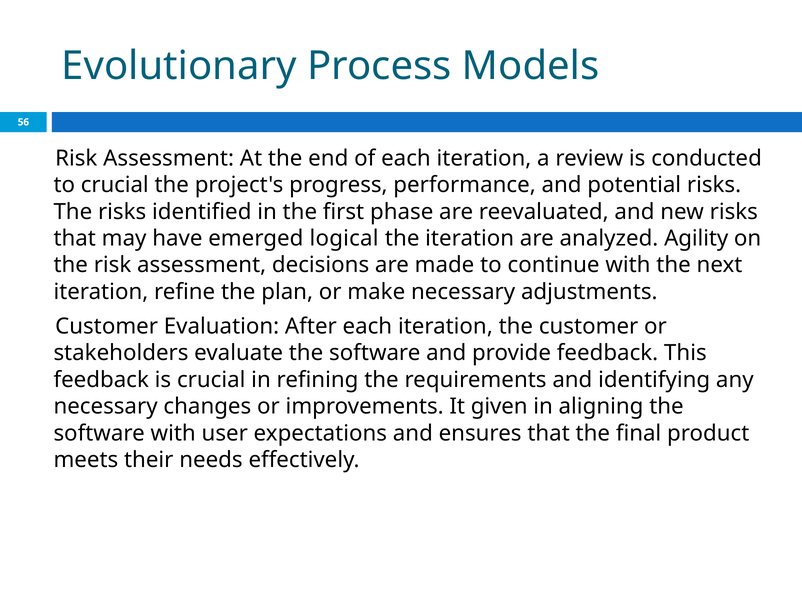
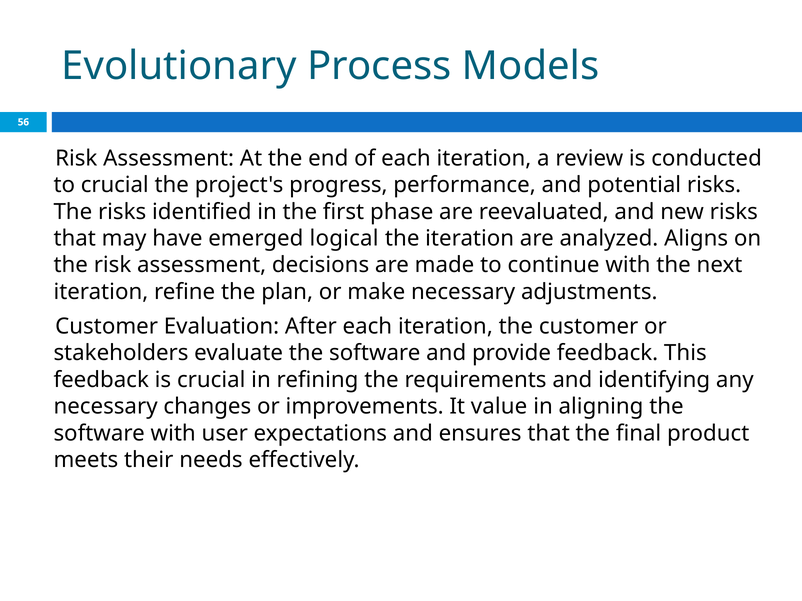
Agility: Agility -> Aligns (696, 239)
given: given -> value (499, 407)
